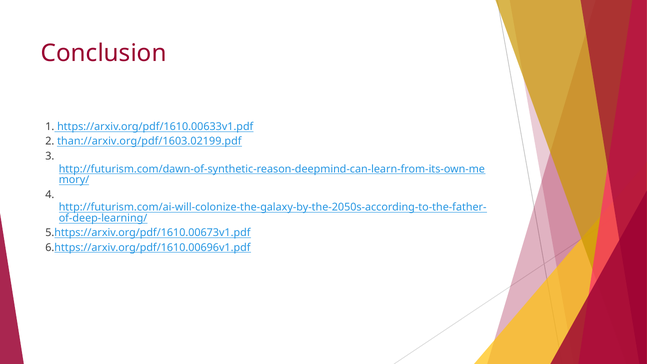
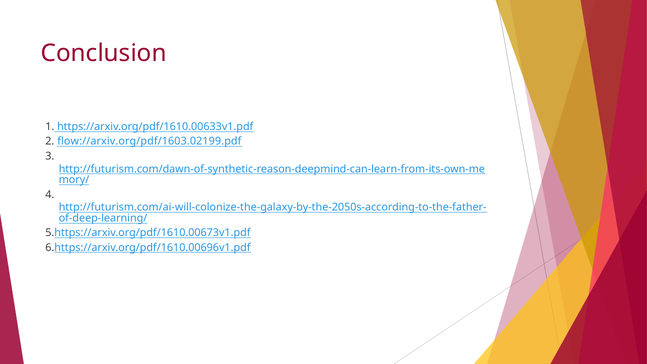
than://arxiv.org/pdf/1603.02199.pdf: than://arxiv.org/pdf/1603.02199.pdf -> flow://arxiv.org/pdf/1603.02199.pdf (149, 141)
